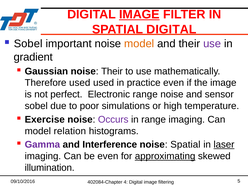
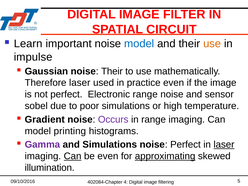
IMAGE underline: present -> none (139, 14)
SPATIAL DIGITAL: DIGITAL -> CIRCUIT (172, 29)
Sobel: Sobel -> Learn (28, 44)
model colour: orange -> blue (139, 44)
use colour: purple -> orange (212, 44)
gradient: gradient -> impulse (33, 57)
Therefore used: used -> laser (80, 83)
Exercise: Exercise -> Gradient (45, 119)
relation: relation -> printing (70, 131)
and Interference: Interference -> Simulations (110, 145)
noise Spatial: Spatial -> Perfect (185, 145)
Can underline: none -> present (73, 156)
